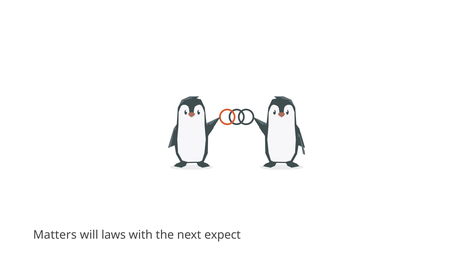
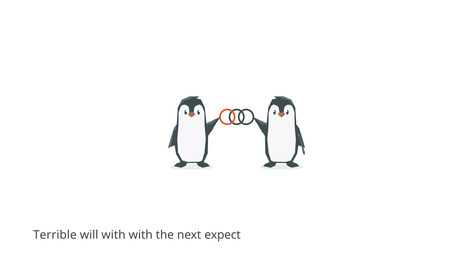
Matters: Matters -> Terrible (55, 235)
will laws: laws -> with (113, 235)
